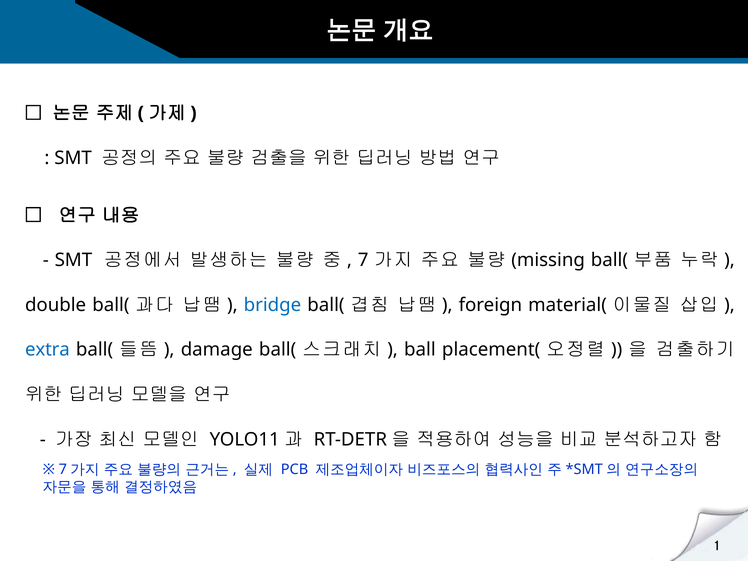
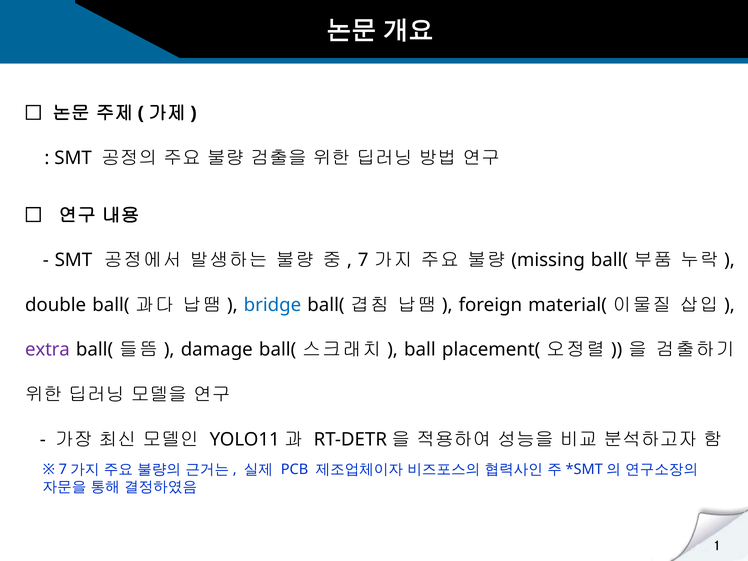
extra colour: blue -> purple (47, 350)
